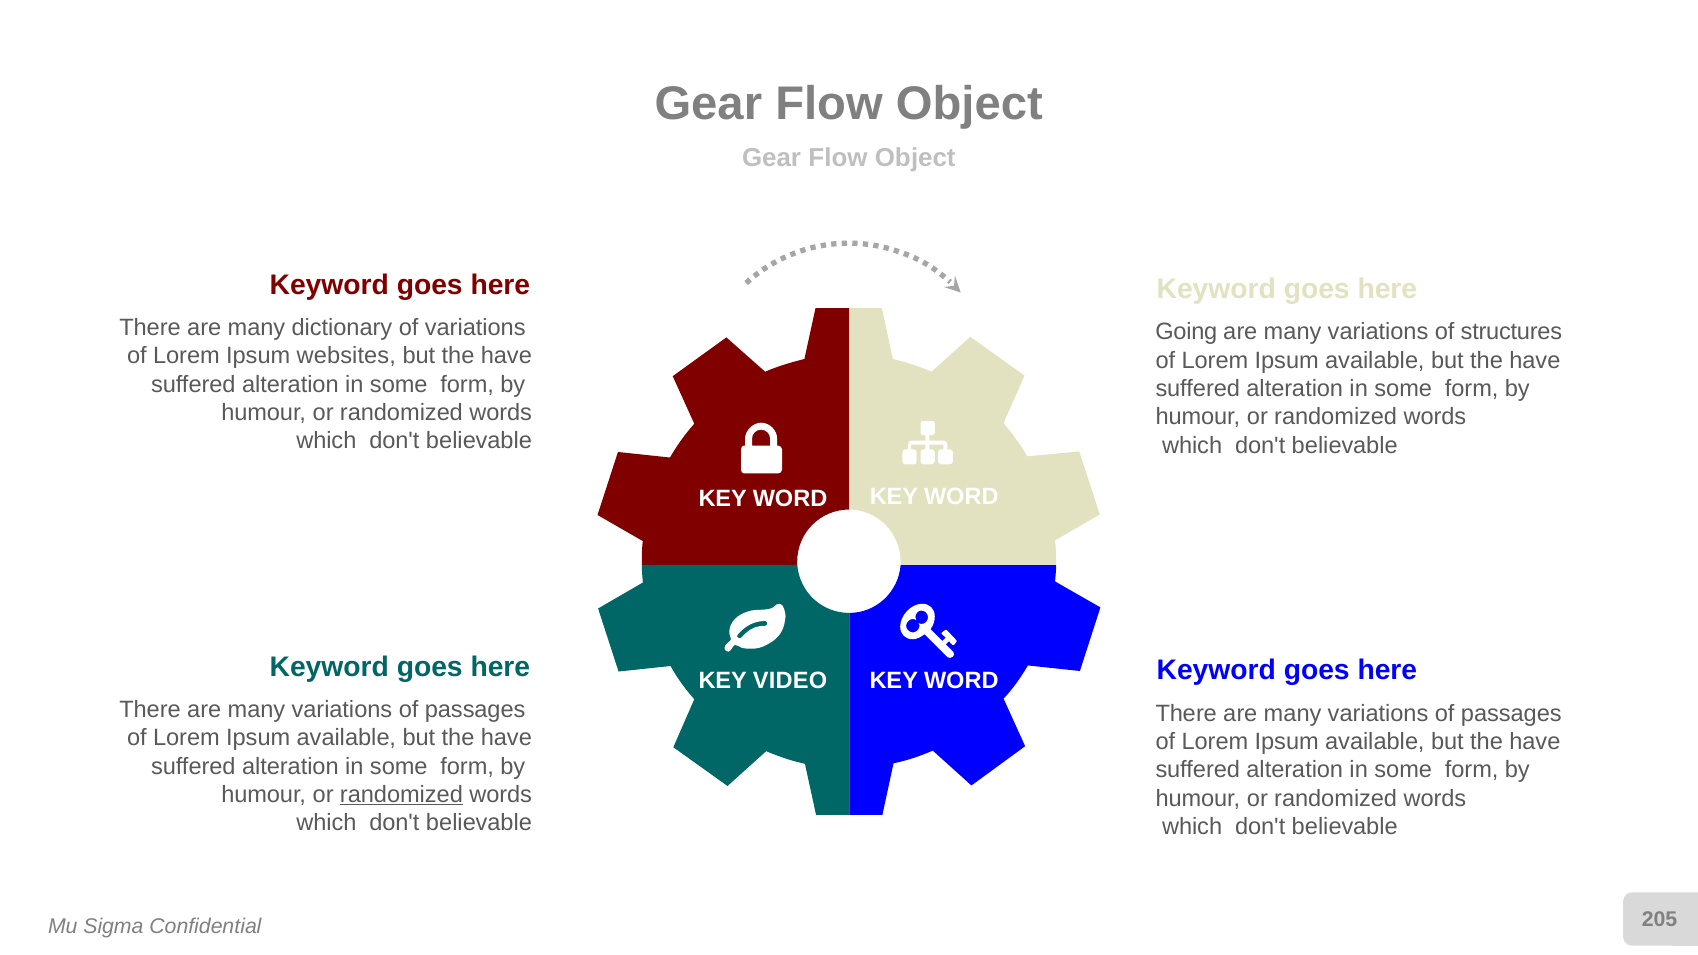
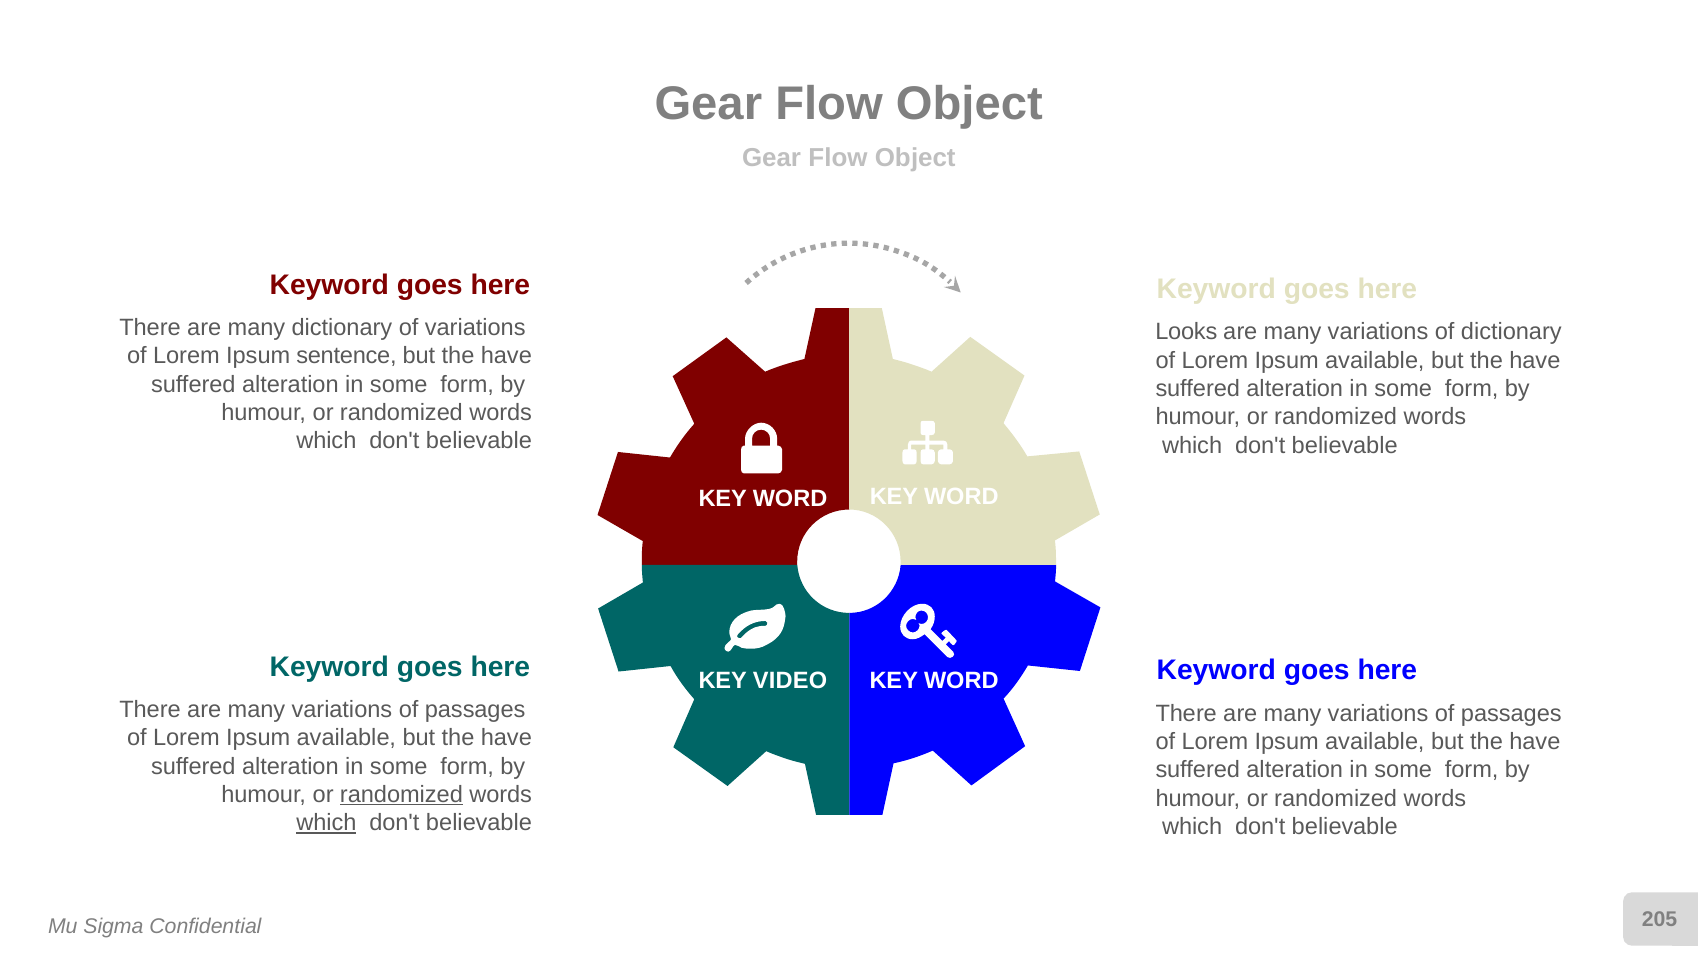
Going: Going -> Looks (1186, 332)
of structures: structures -> dictionary (1511, 332)
websites: websites -> sentence (346, 356)
which underline: none -> present (326, 823)
